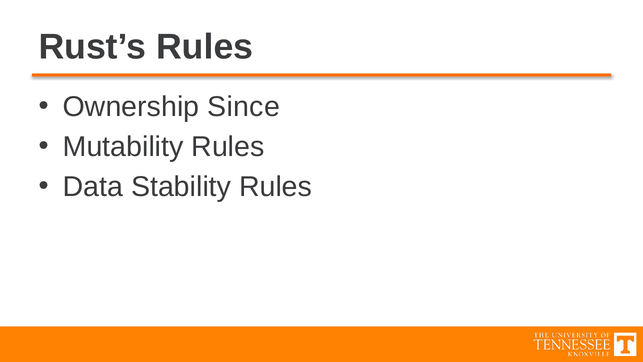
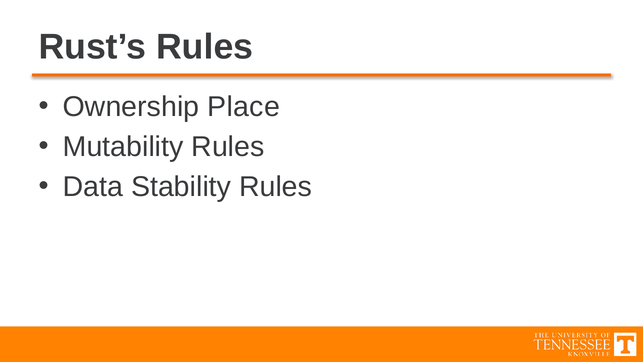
Since: Since -> Place (244, 107)
